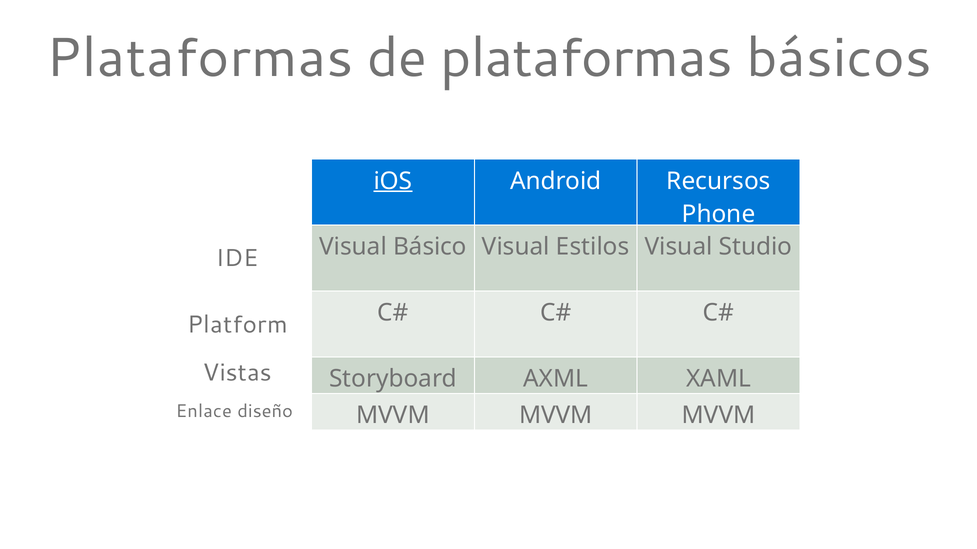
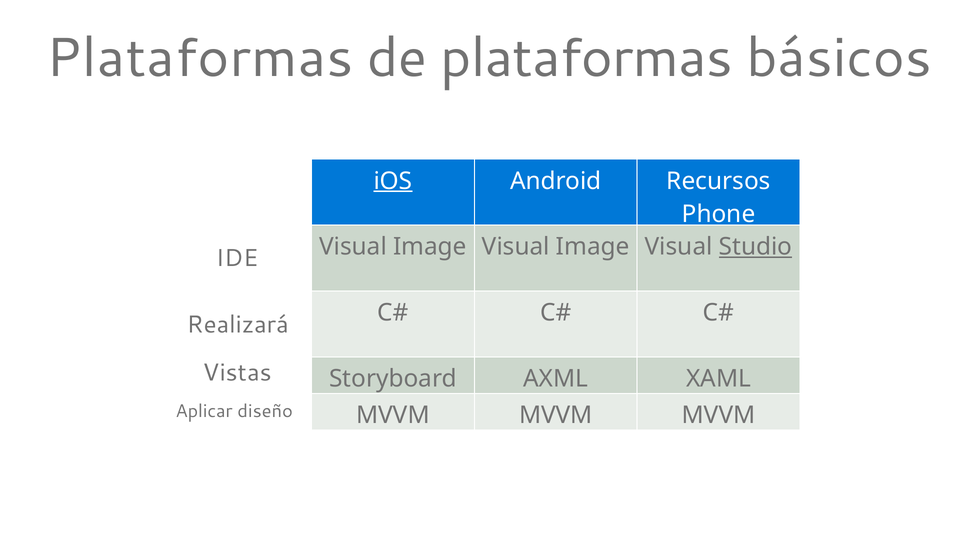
Básico: Básico -> Image (430, 247)
Estilos: Estilos -> Image (593, 247)
Studio underline: none -> present (756, 247)
Platform: Platform -> Realizará (238, 325)
Enlace: Enlace -> Aplicar (204, 412)
